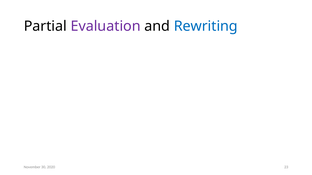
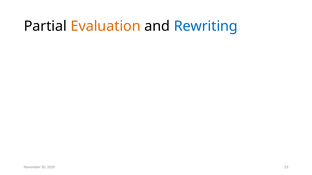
Evaluation colour: purple -> orange (106, 26)
